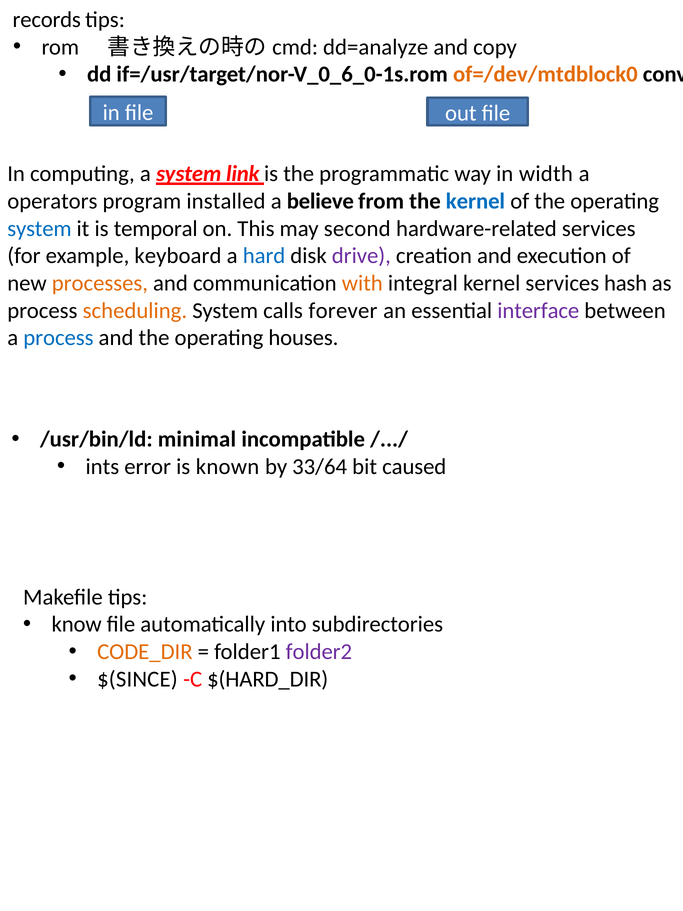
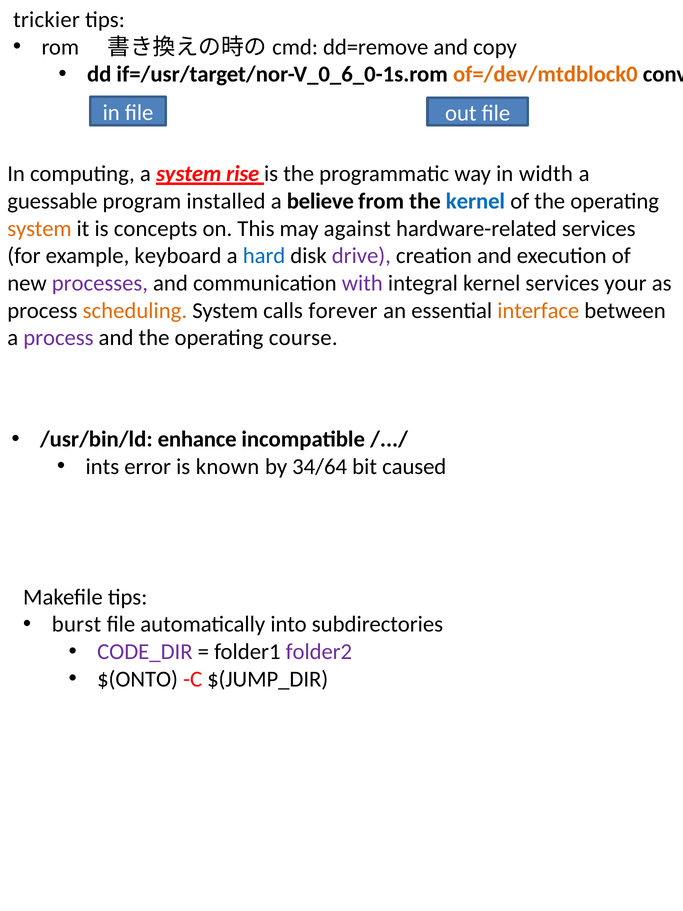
records: records -> trickier (47, 20)
dd=analyze: dd=analyze -> dd=remove (376, 47)
link: link -> rise (243, 174)
operators: operators -> guessable (52, 201)
system colour: blue -> orange (39, 228)
temporal: temporal -> concepts (156, 228)
second: second -> against (357, 228)
processes colour: orange -> purple (100, 283)
with colour: orange -> purple (362, 283)
hash: hash -> your (625, 283)
interface colour: purple -> orange (538, 310)
process colour: blue -> purple (58, 338)
houses: houses -> course (303, 338)
minimal: minimal -> enhance (197, 439)
33/64: 33/64 -> 34/64 (320, 467)
know: know -> burst (76, 624)
CODE_DIR colour: orange -> purple (145, 652)
$(SINCE: $(SINCE -> $(ONTO (138, 679)
$(HARD_DIR: $(HARD_DIR -> $(JUMP_DIR (268, 679)
